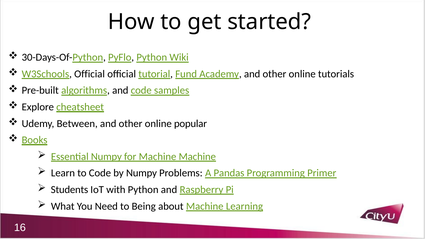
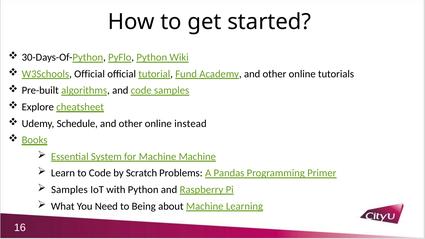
Between: Between -> Schedule (77, 124)
popular: popular -> instead (190, 124)
Essential Numpy: Numpy -> System (106, 157)
by Numpy: Numpy -> Scratch (142, 173)
Students: Students -> Samples (69, 190)
